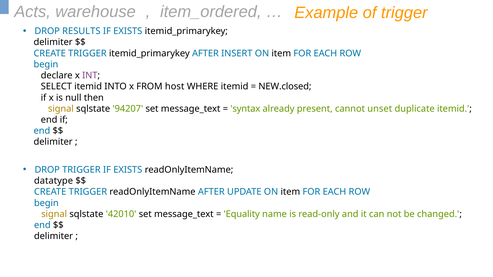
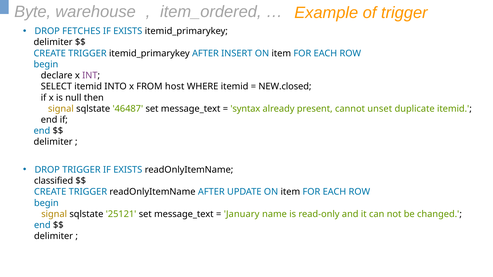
Acts: Acts -> Byte (33, 12)
RESULTS: RESULTS -> FETCHES (81, 31)
94207: 94207 -> 46487 (128, 109)
datatype: datatype -> classified (54, 181)
42010: 42010 -> 25121 (121, 214)
Equality: Equality -> January (242, 214)
